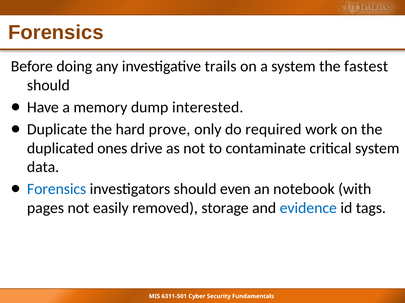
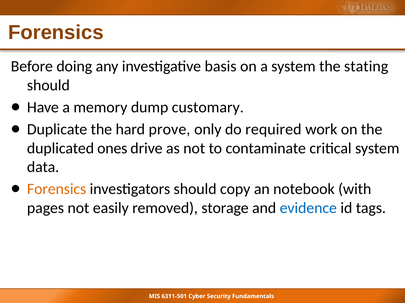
trails: trails -> basis (221, 67)
fastest: fastest -> stating (366, 67)
interested: interested -> customary (208, 108)
Forensics colour: blue -> orange (57, 190)
even: even -> copy (235, 190)
